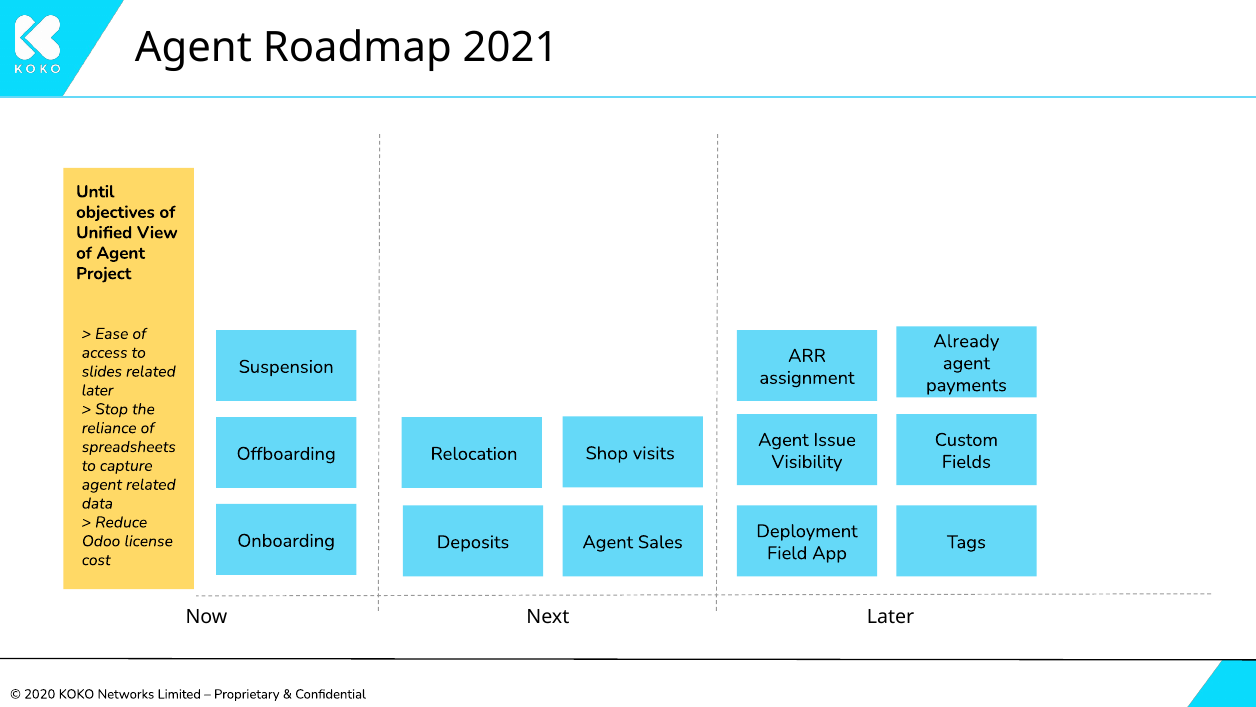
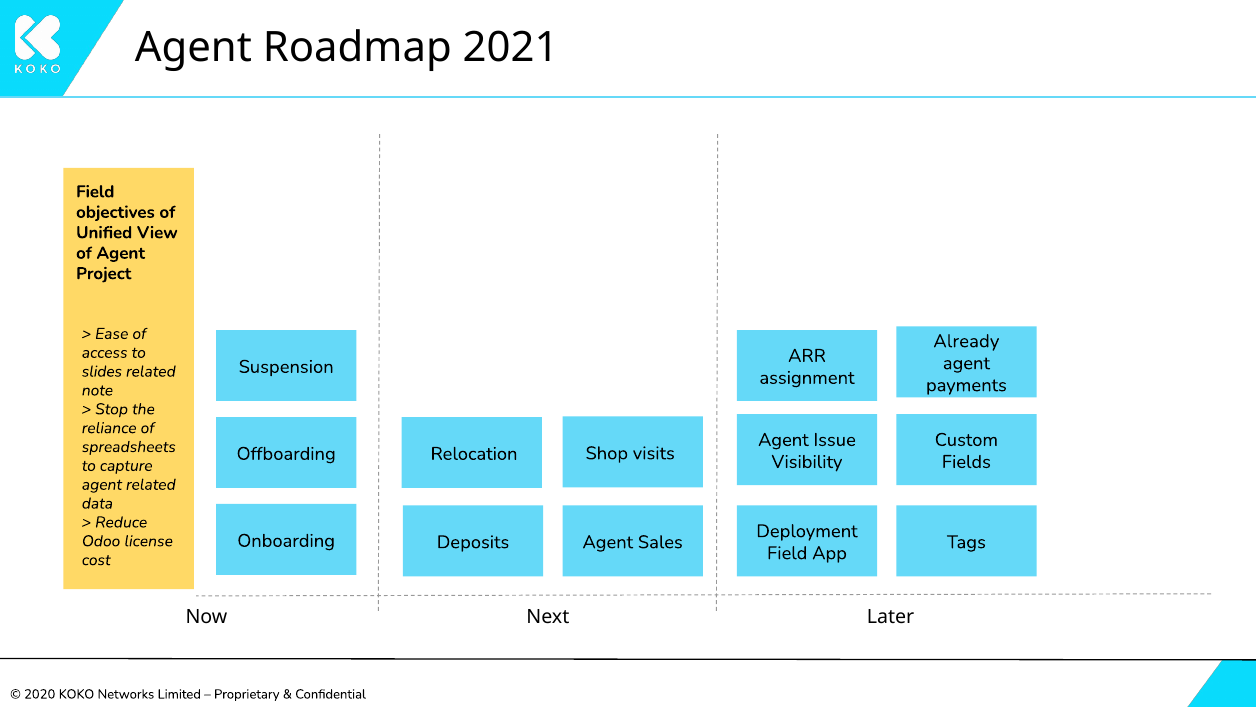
Until: Until -> Field (95, 192)
later: later -> note (97, 390)
